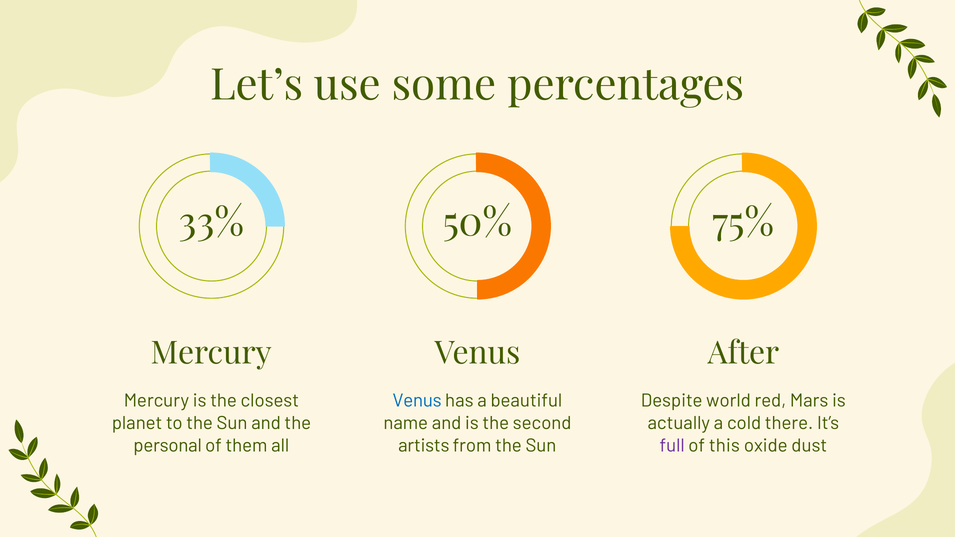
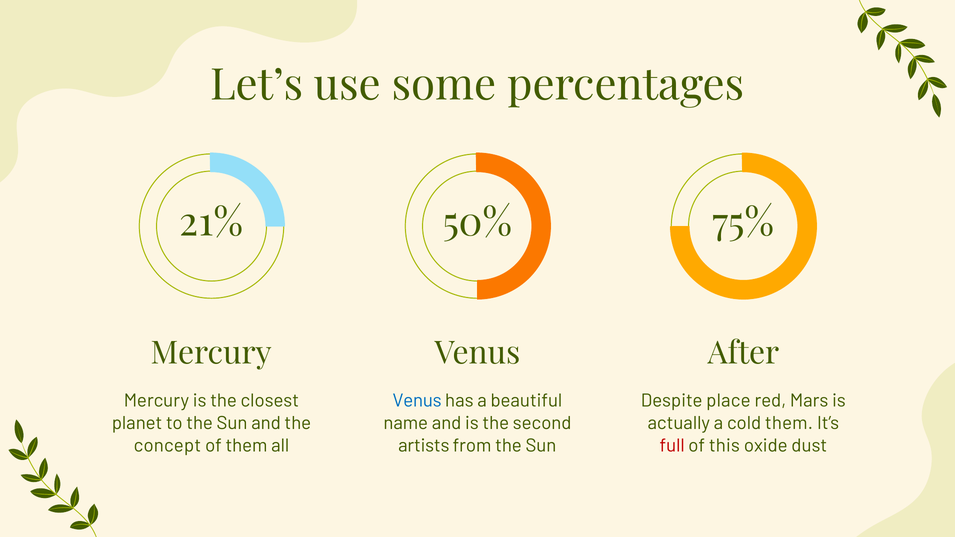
33%: 33% -> 21% (211, 223)
world: world -> place (728, 401)
cold there: there -> them (789, 423)
personal: personal -> concept (167, 446)
full colour: purple -> red (672, 446)
